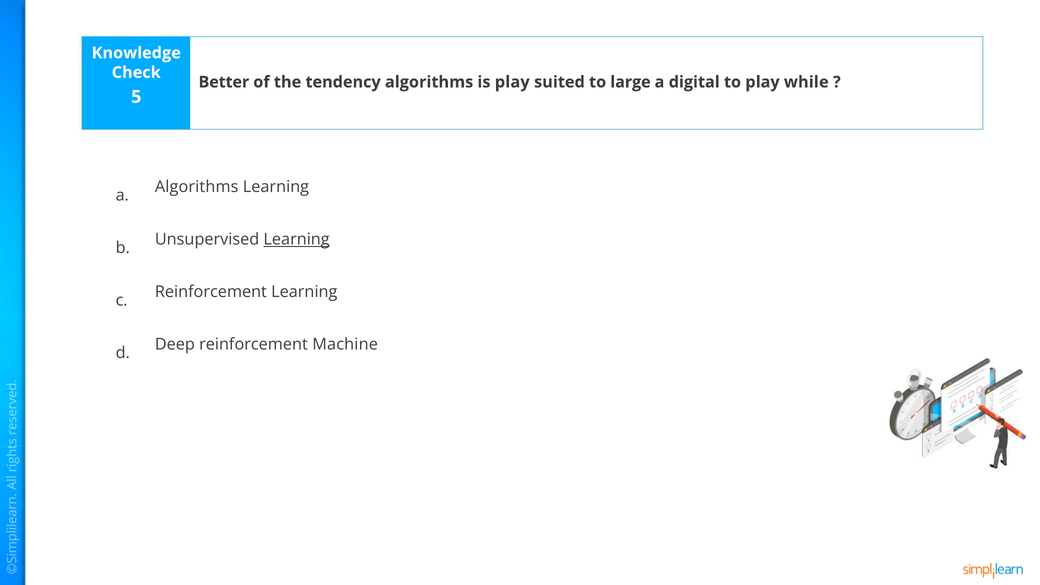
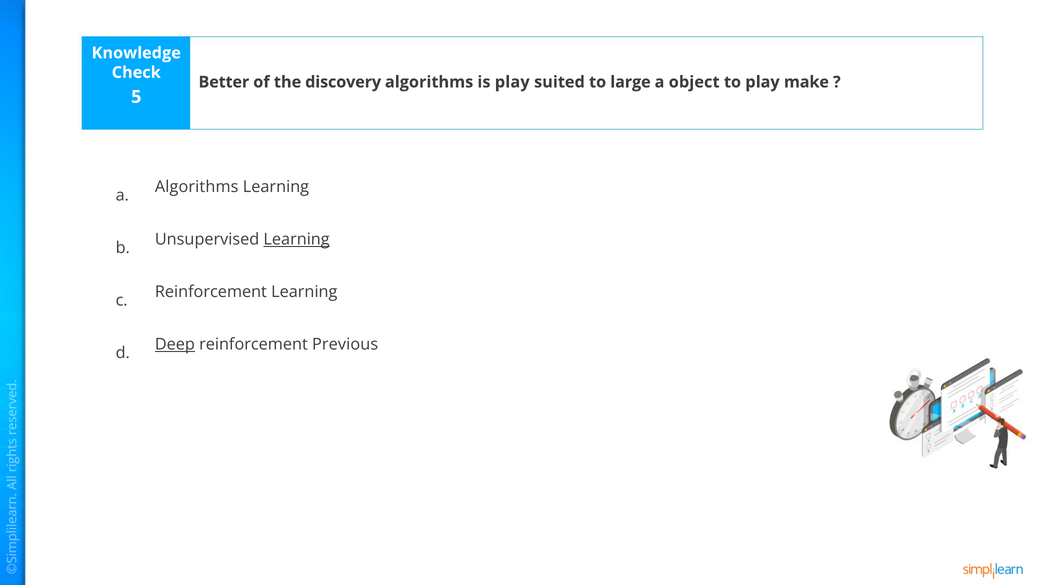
tendency: tendency -> discovery (343, 82)
digital: digital -> object (694, 82)
while: while -> make (806, 82)
Deep underline: none -> present (175, 345)
Machine: Machine -> Previous (345, 345)
